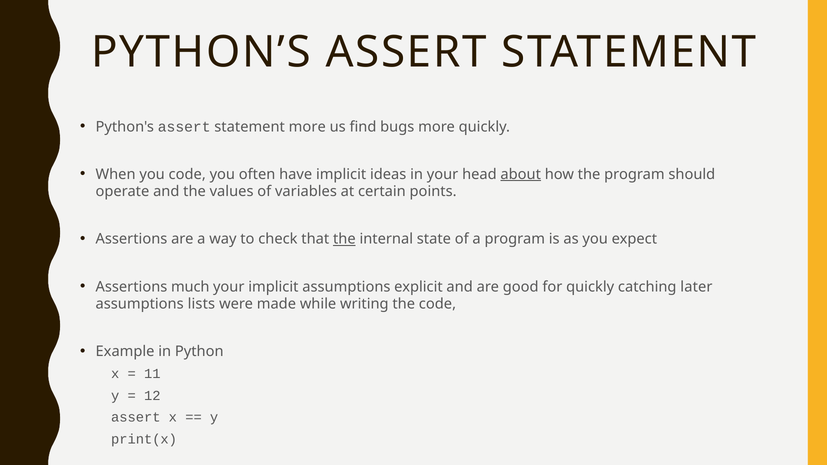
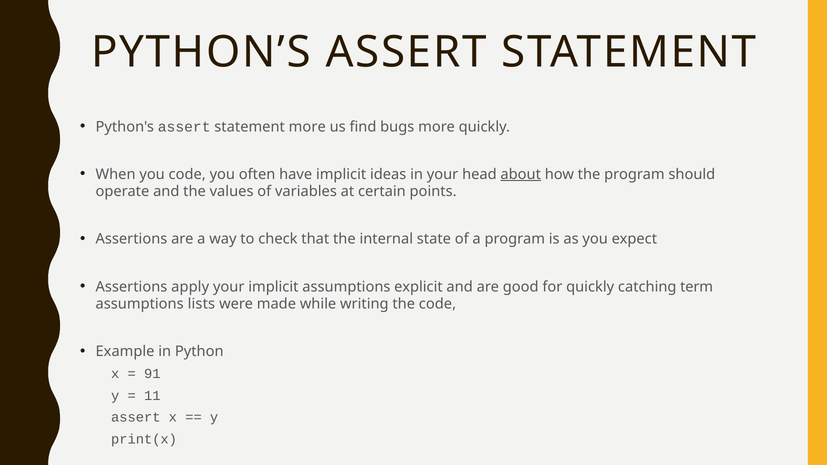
the underline: present -> none (344, 239)
much: much -> apply (190, 287)
later: later -> term (697, 287)
11: 11 -> 91 (152, 374)
12: 12 -> 11 (152, 396)
